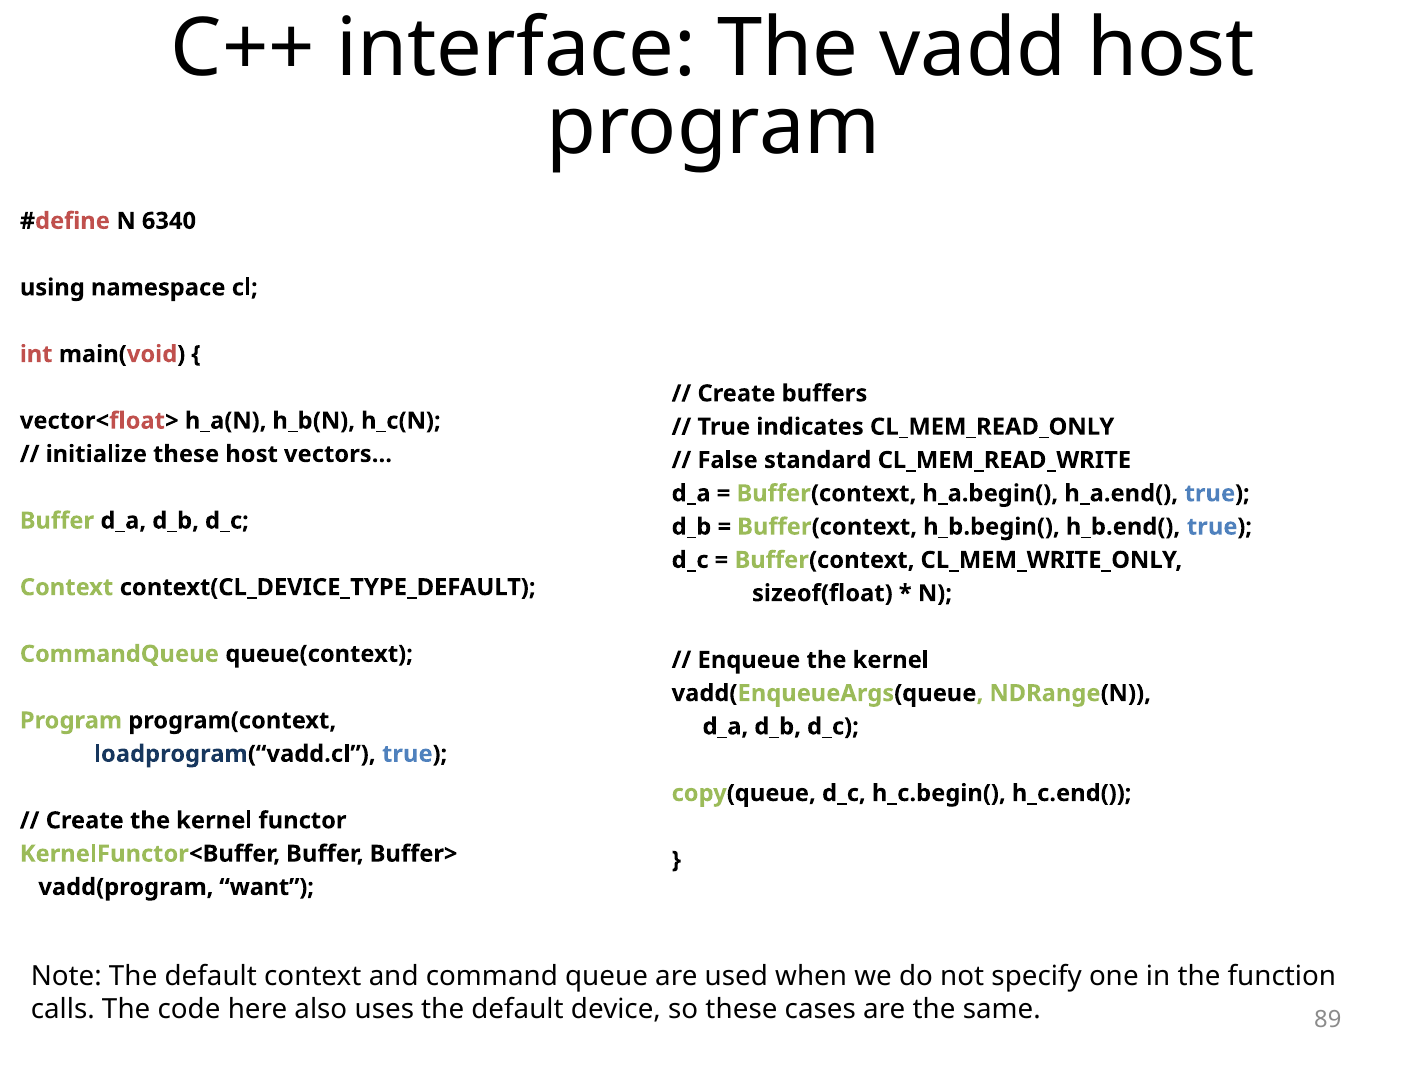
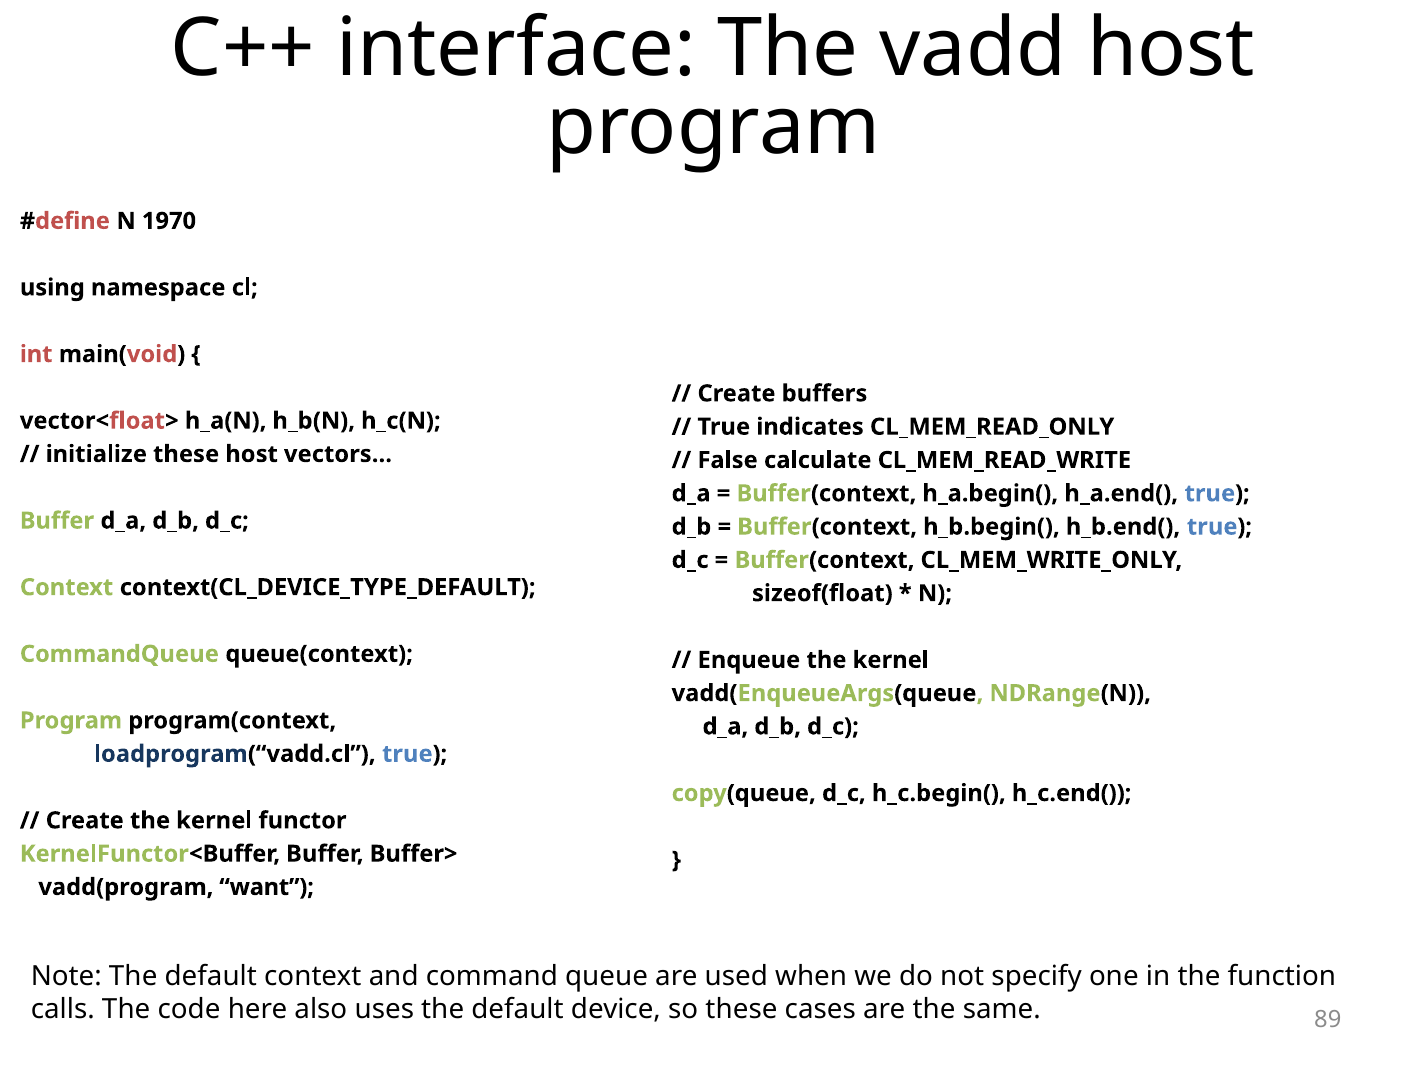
6340: 6340 -> 1970 (169, 221)
standard: standard -> calculate (818, 460)
